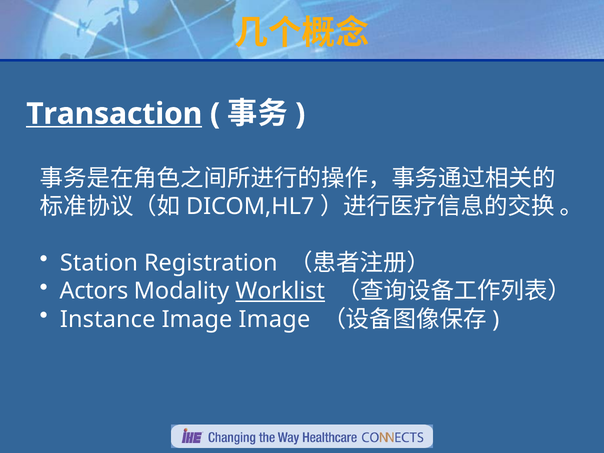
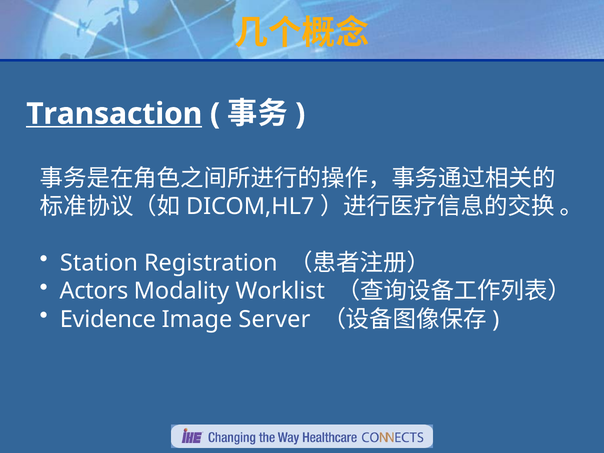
Worklist underline: present -> none (280, 291)
Instance: Instance -> Evidence (108, 319)
Image Image: Image -> Server (274, 319)
